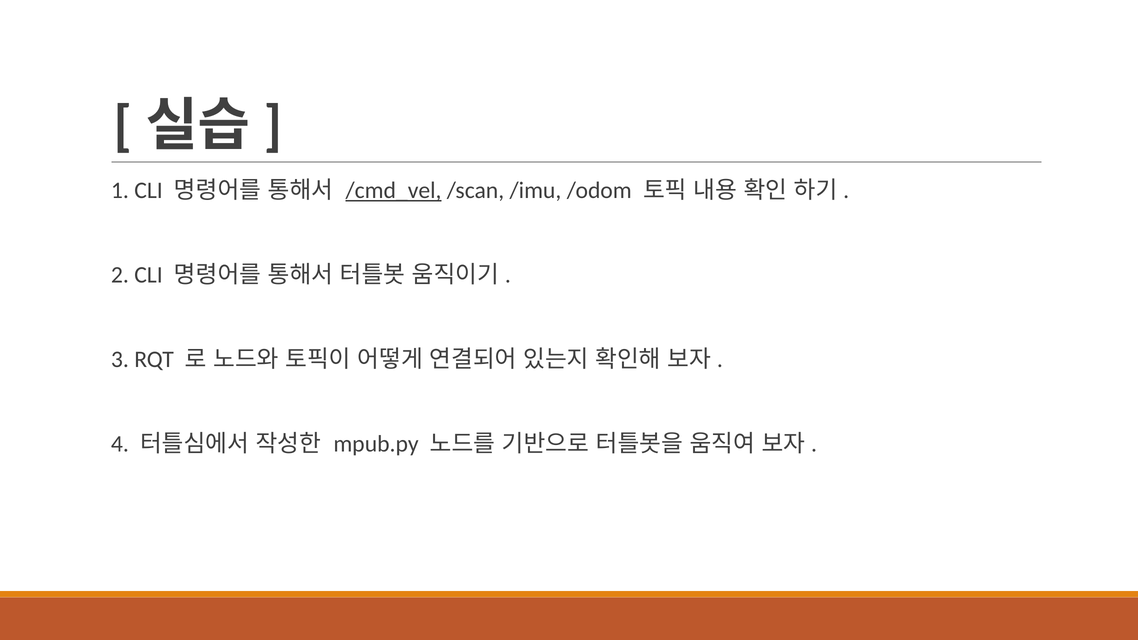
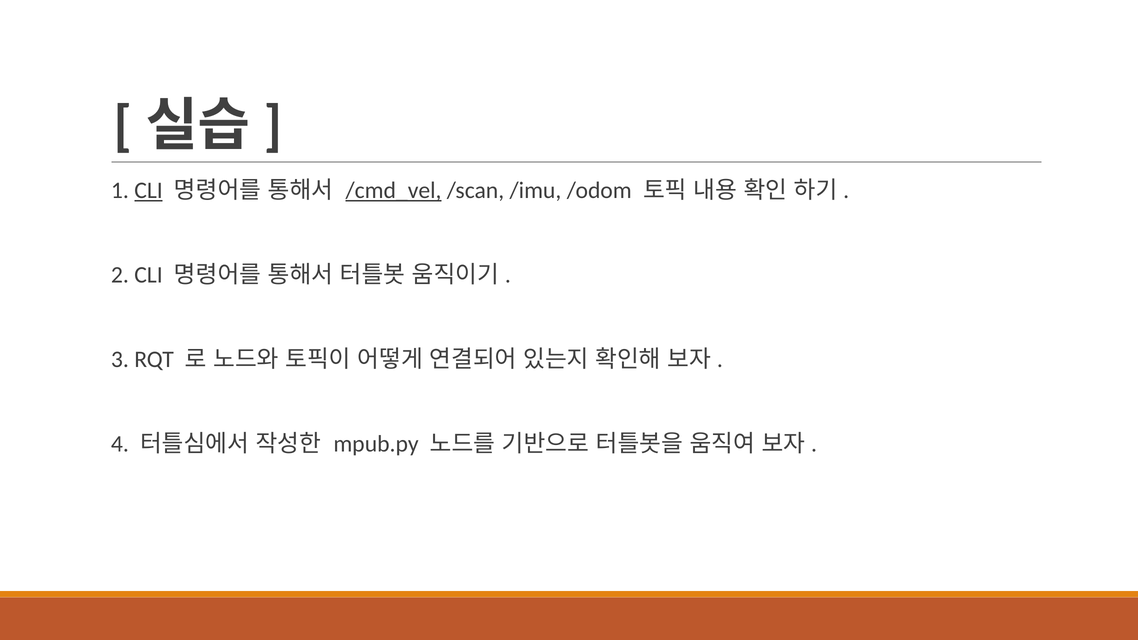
CLI underline: none -> present (149, 191)
